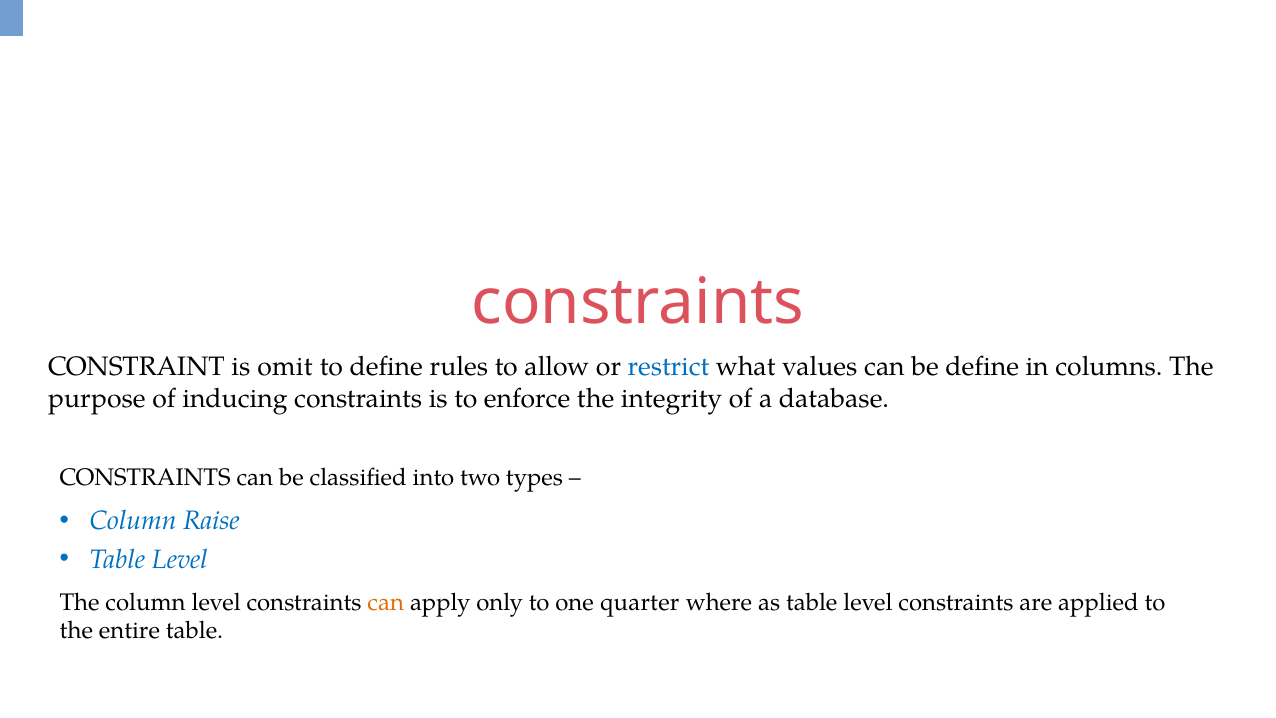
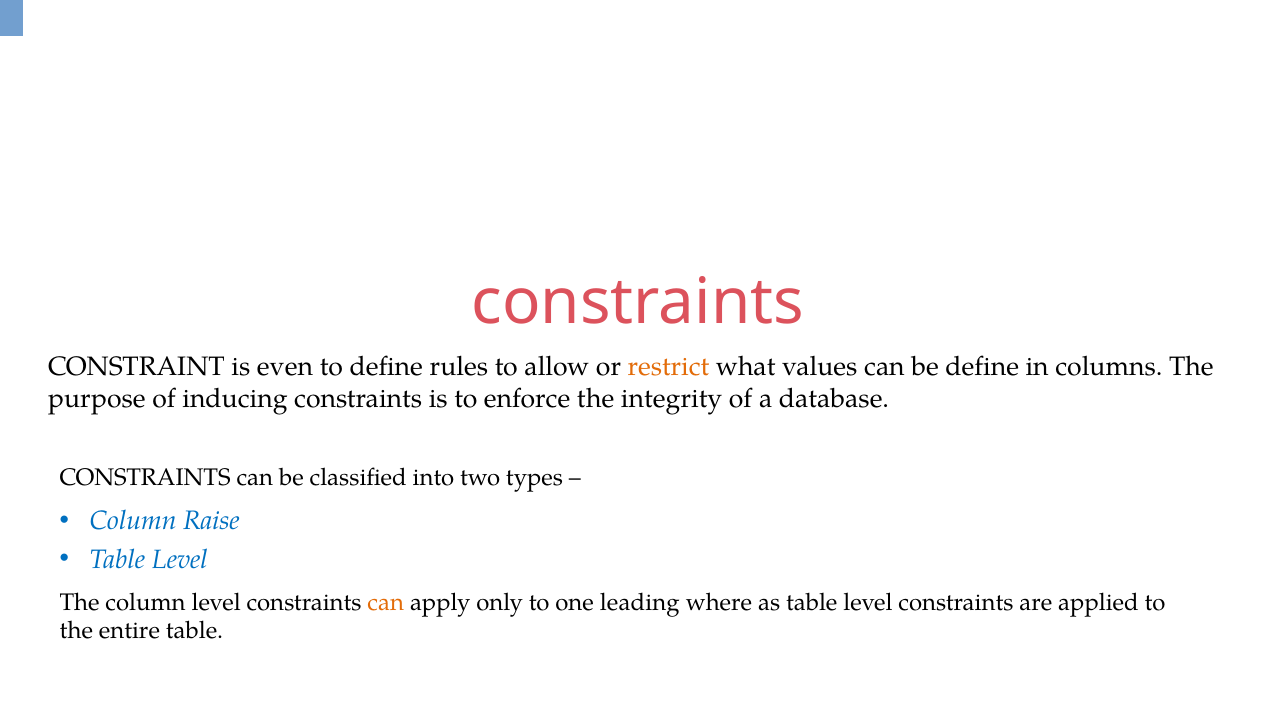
omit: omit -> even (285, 366)
restrict colour: blue -> orange (668, 366)
quarter: quarter -> leading (640, 602)
